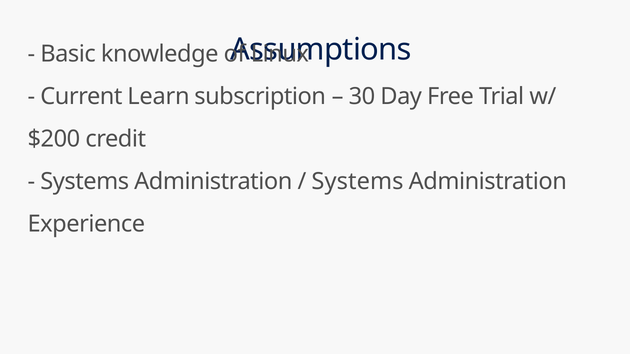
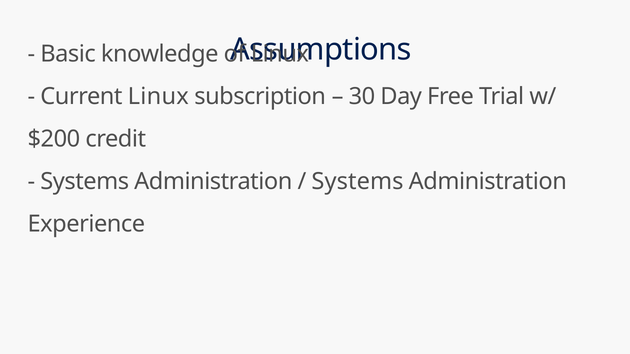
Current Learn: Learn -> Linux (158, 97)
